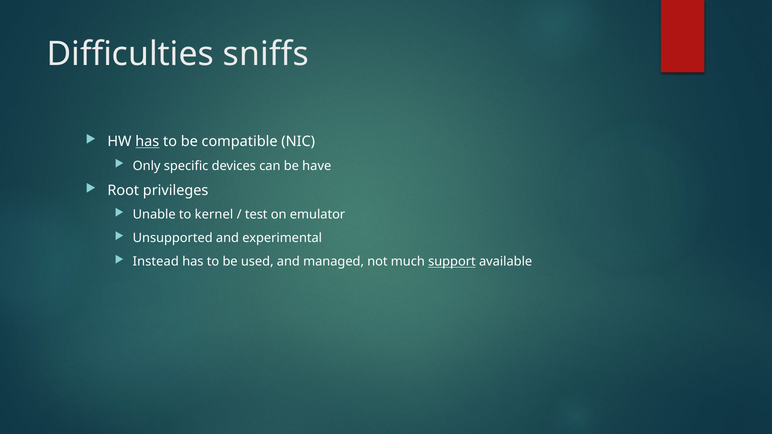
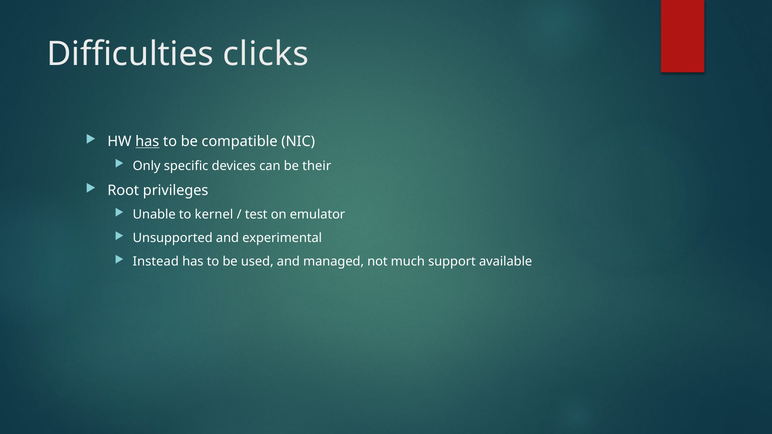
sniffs: sniffs -> clicks (266, 54)
have: have -> their (317, 166)
support underline: present -> none (452, 262)
